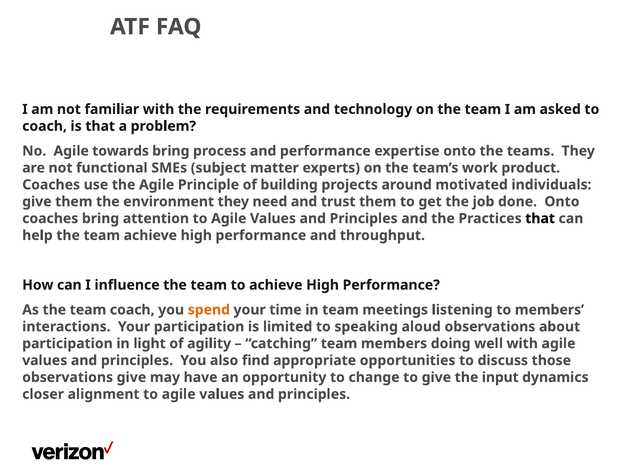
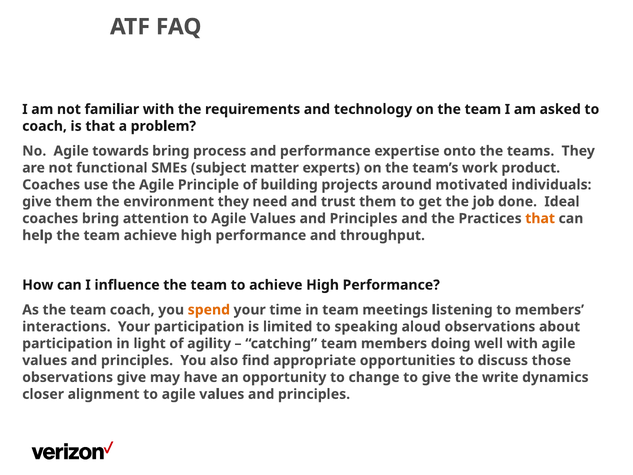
done Onto: Onto -> Ideal (562, 202)
that colour: black -> orange (540, 218)
input: input -> write (500, 377)
